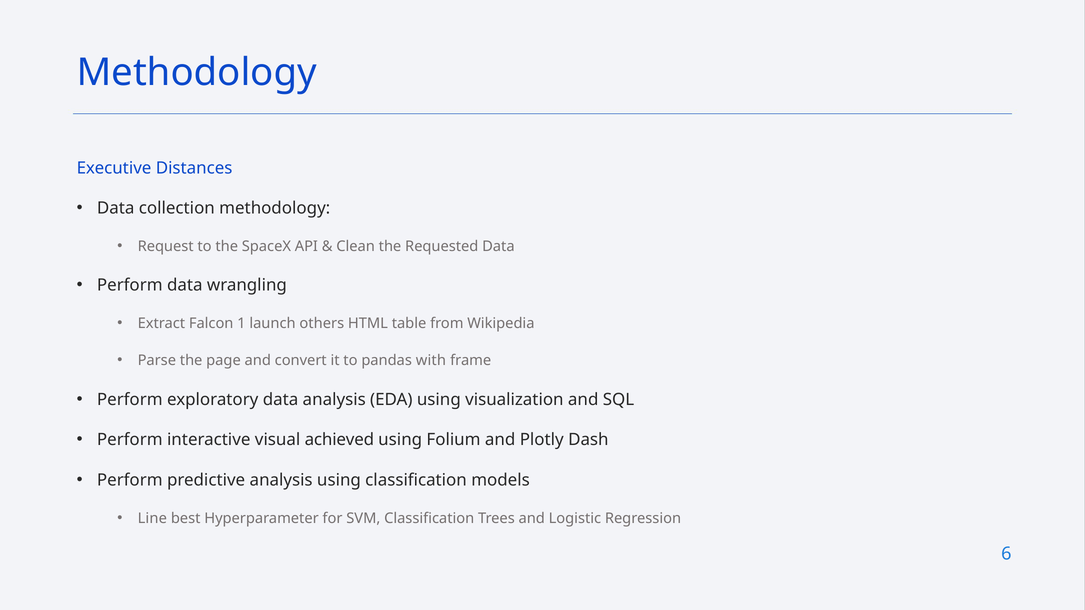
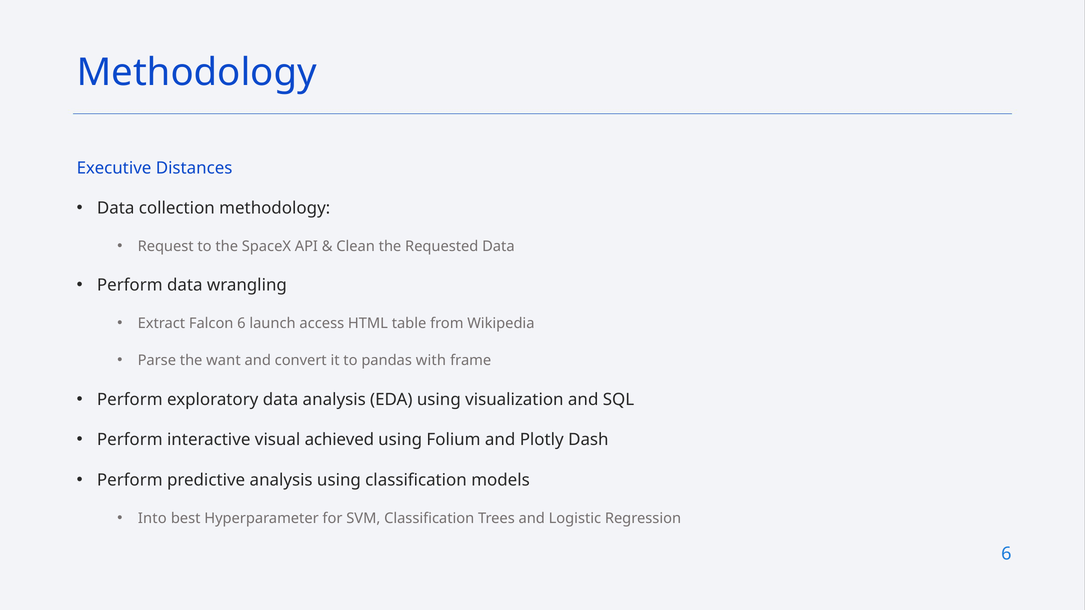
Falcon 1: 1 -> 6 (241, 324)
others: others -> access (322, 324)
page: page -> want (223, 361)
Line: Line -> Into (152, 518)
